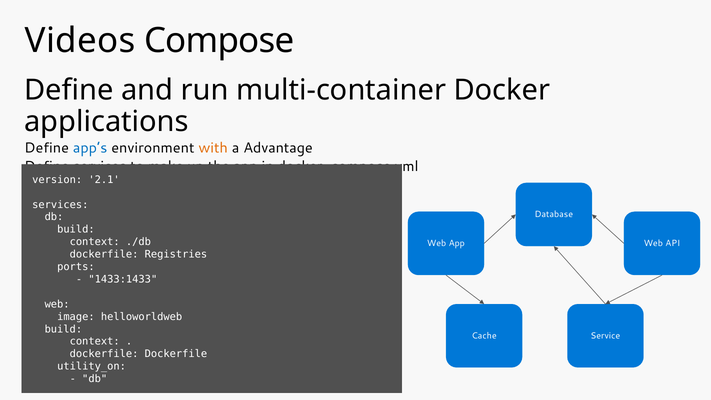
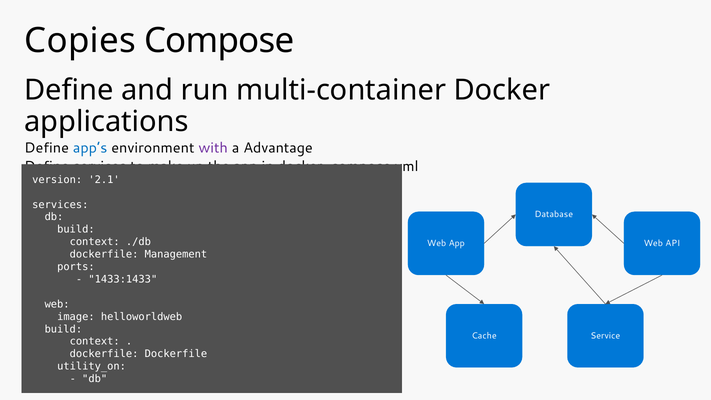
Videos: Videos -> Copies (80, 41)
with colour: orange -> purple (213, 148)
Registries: Registries -> Management (176, 254)
